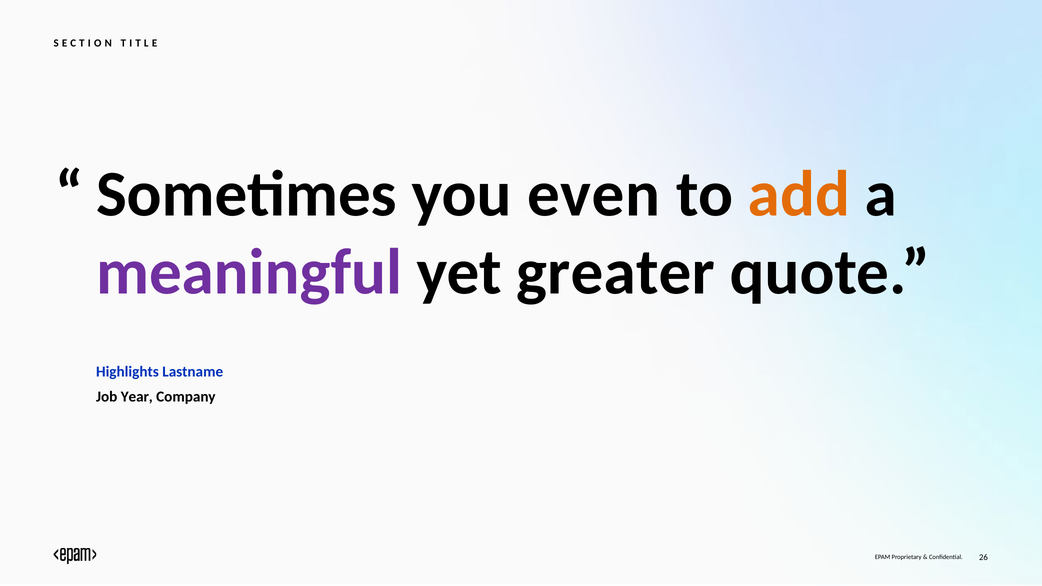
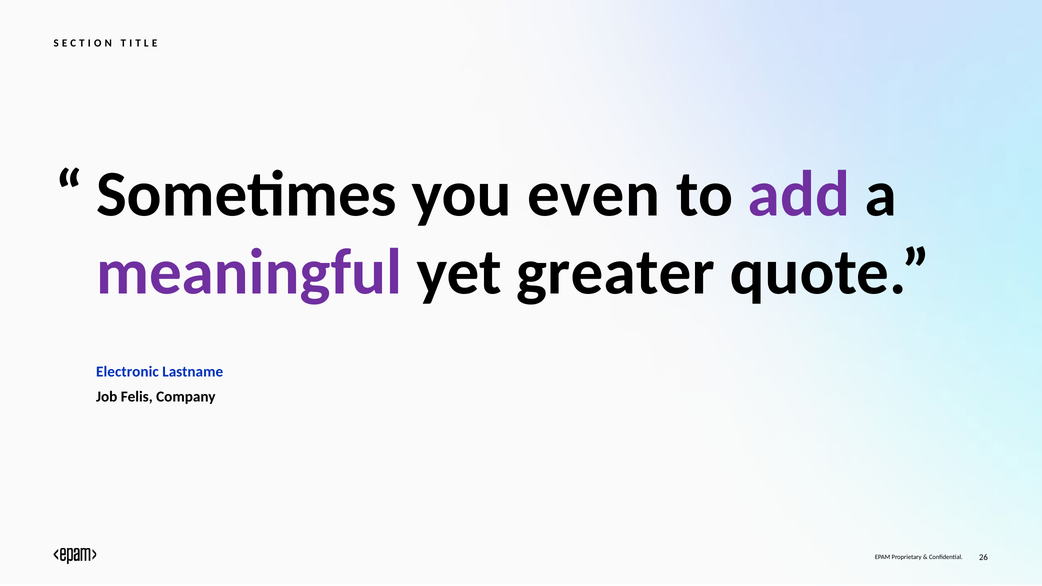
add colour: orange -> purple (799, 194)
Highlights: Highlights -> Electronic (127, 372)
Year: Year -> Felis (137, 397)
